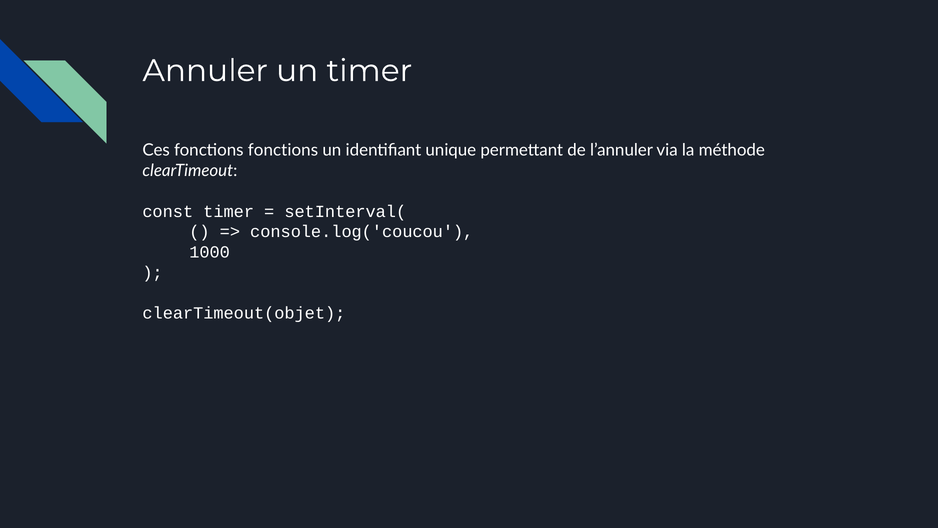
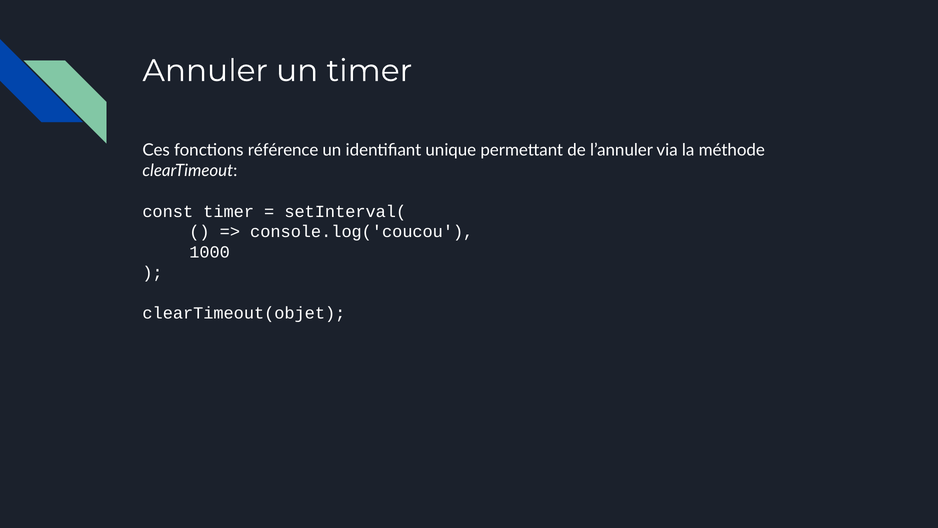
fonctions fonctions: fonctions -> référence (283, 150)
